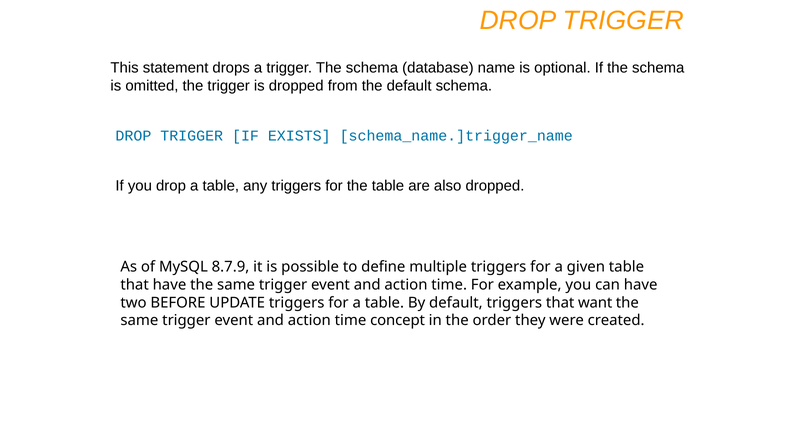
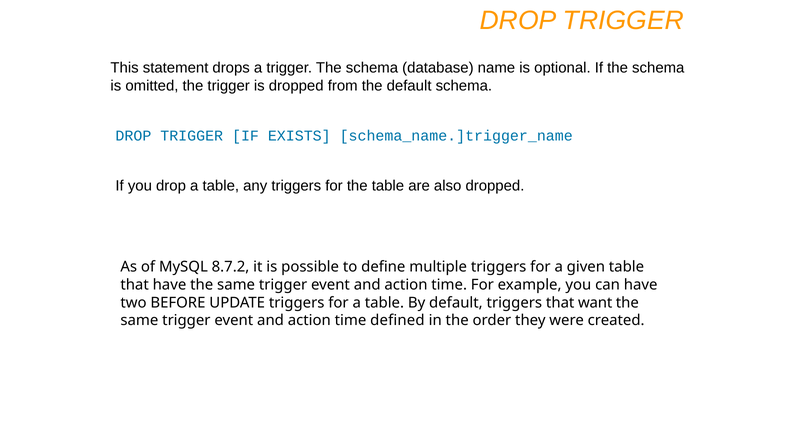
8.7.9: 8.7.9 -> 8.7.2 (230, 267)
concept: concept -> defined (397, 321)
